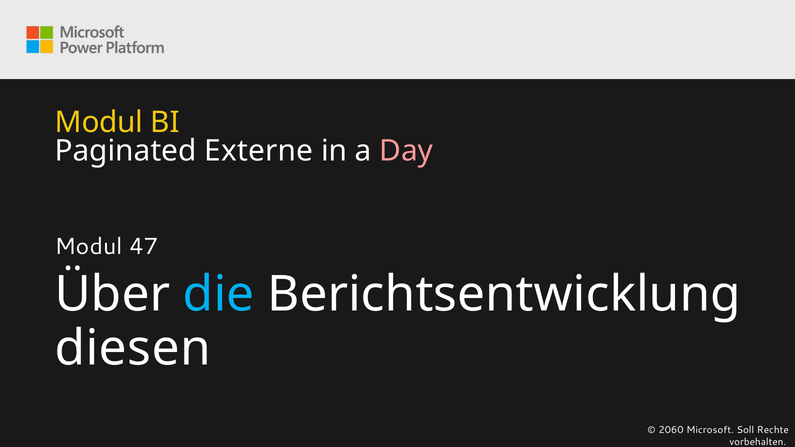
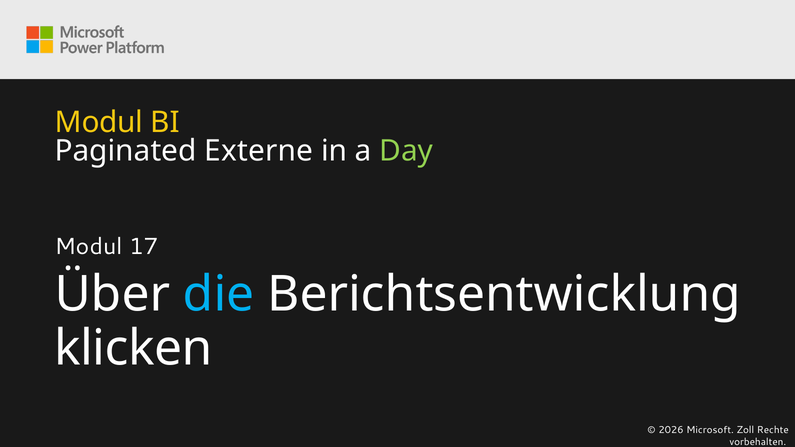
Day colour: pink -> light green (406, 151)
47: 47 -> 17 (144, 247)
diesen: diesen -> klicken (133, 348)
2060: 2060 -> 2026 (671, 430)
Soll: Soll -> Zoll (745, 430)
